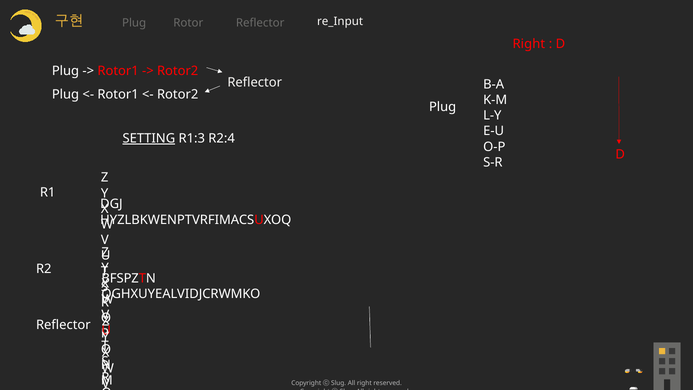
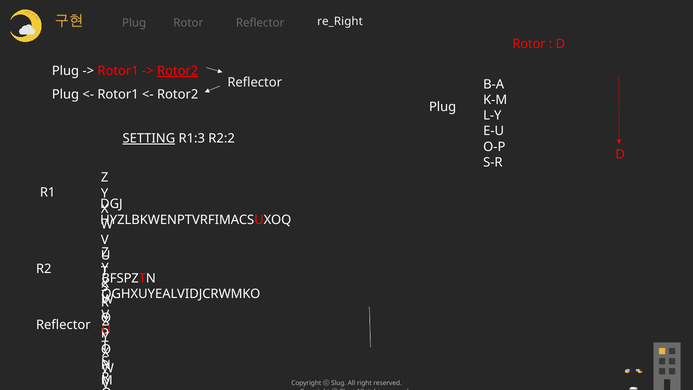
re_Input: re_Input -> re_Right (340, 22)
Right: Right -> Rotor (529, 44)
Rotor2 underline: none -> present (178, 71)
R2:4: R2:4 -> R2:2 (222, 138)
